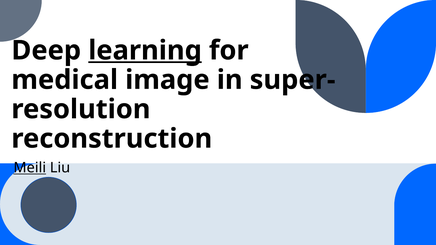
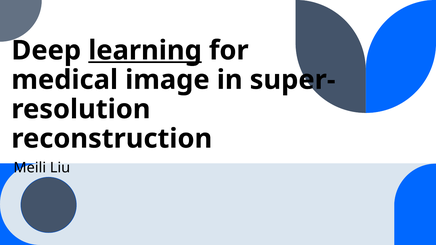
Meili underline: present -> none (30, 168)
